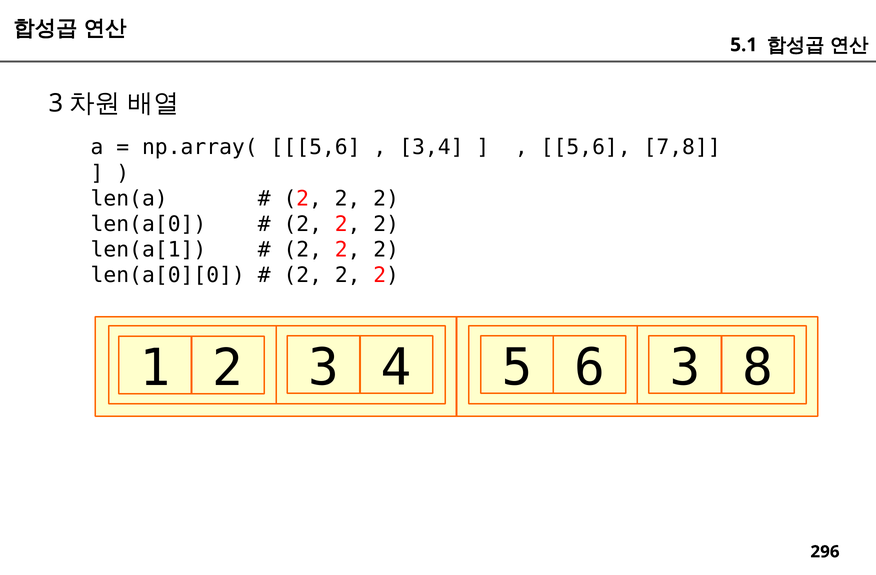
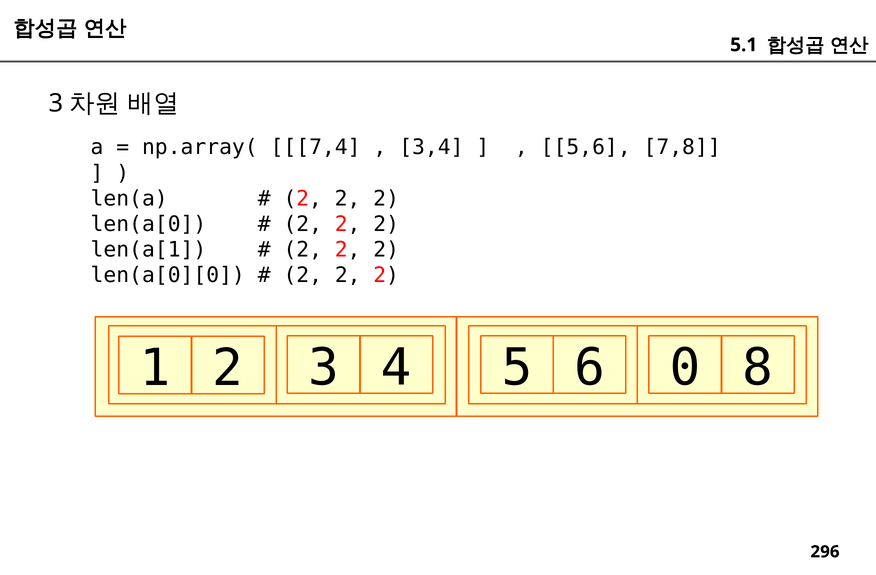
np.array( 5,6: 5,6 -> 7,4 (316, 148)
6 3: 3 -> 0 (685, 368)
